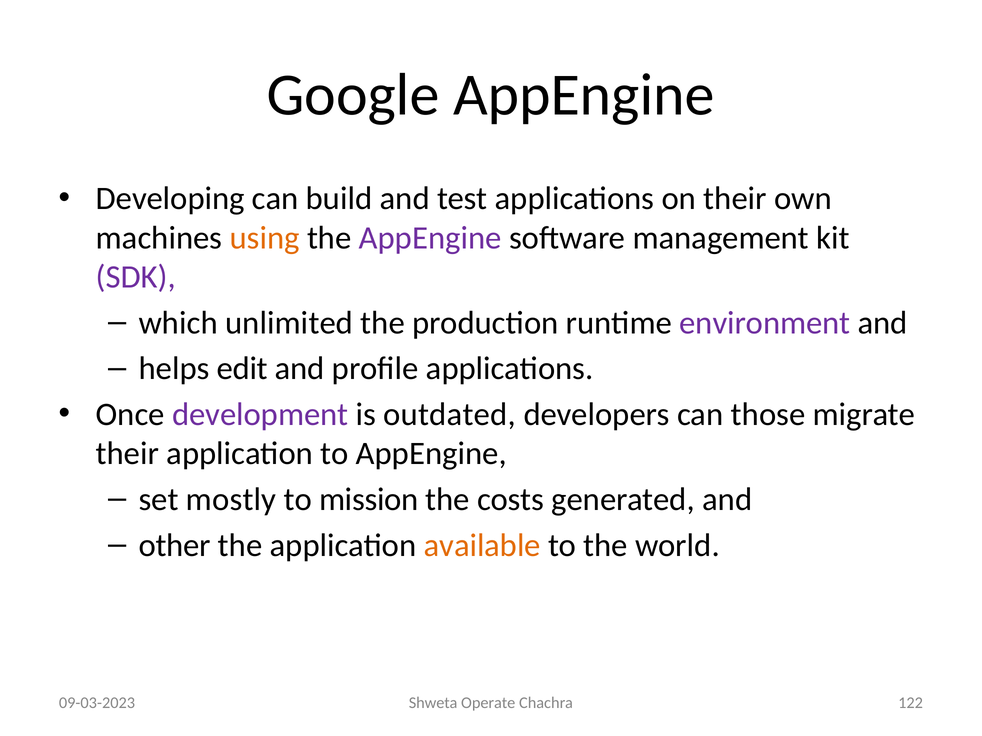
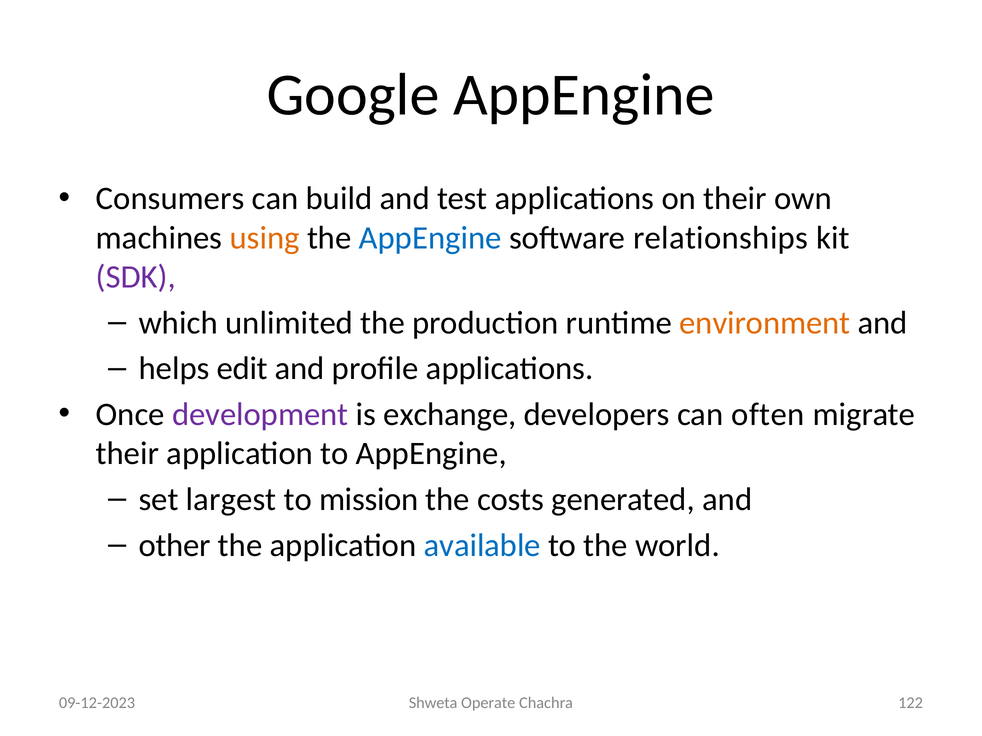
Developing: Developing -> Consumers (170, 199)
AppEngine colour: purple -> blue (430, 238)
management: management -> relationships (721, 238)
environment colour: purple -> orange (765, 323)
outdated: outdated -> exchange (450, 415)
those: those -> often (768, 415)
mostly: mostly -> largest (231, 500)
available colour: orange -> blue (482, 546)
09-03-2023: 09-03-2023 -> 09-12-2023 (97, 703)
